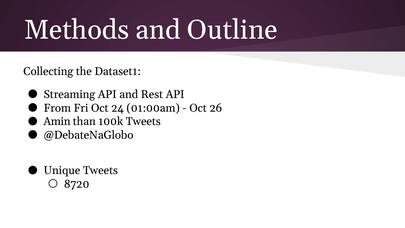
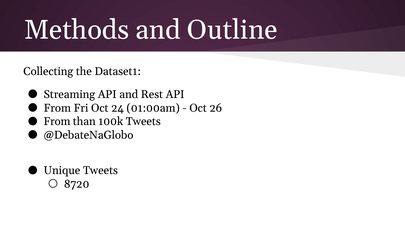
Amin: Amin -> From (57, 121)
